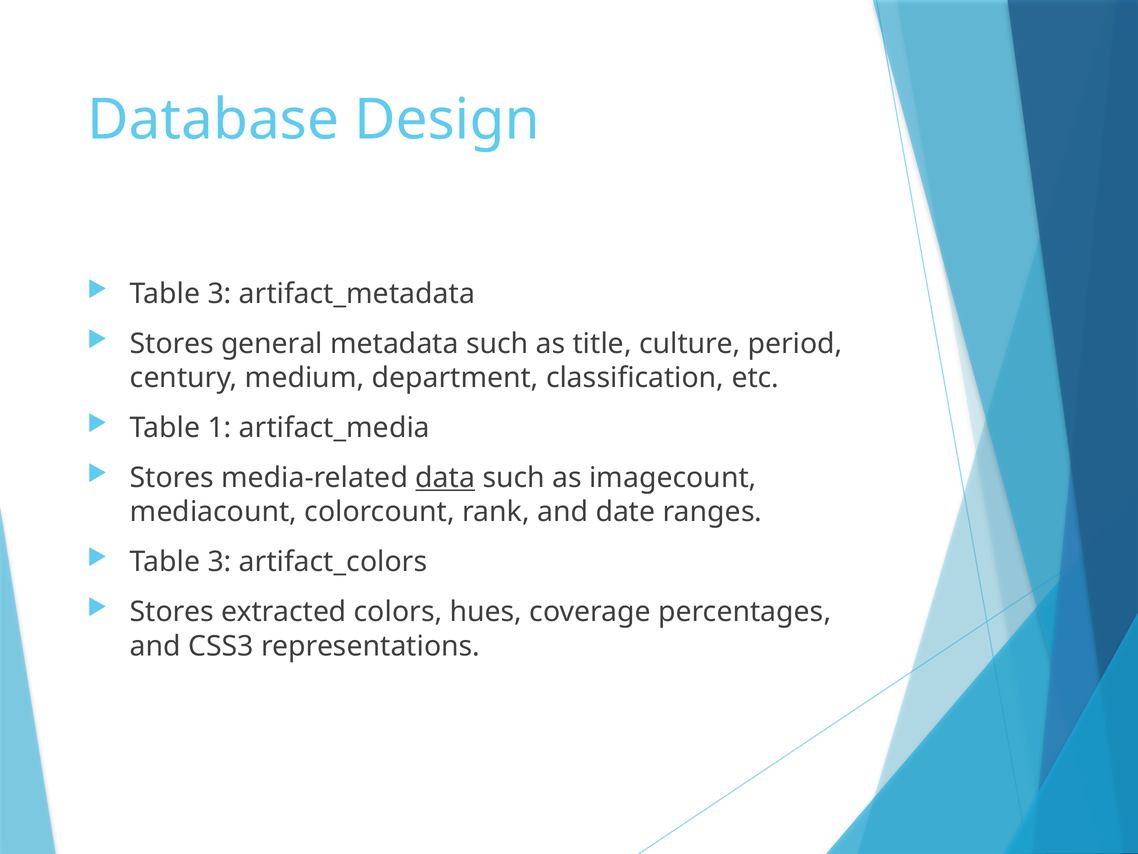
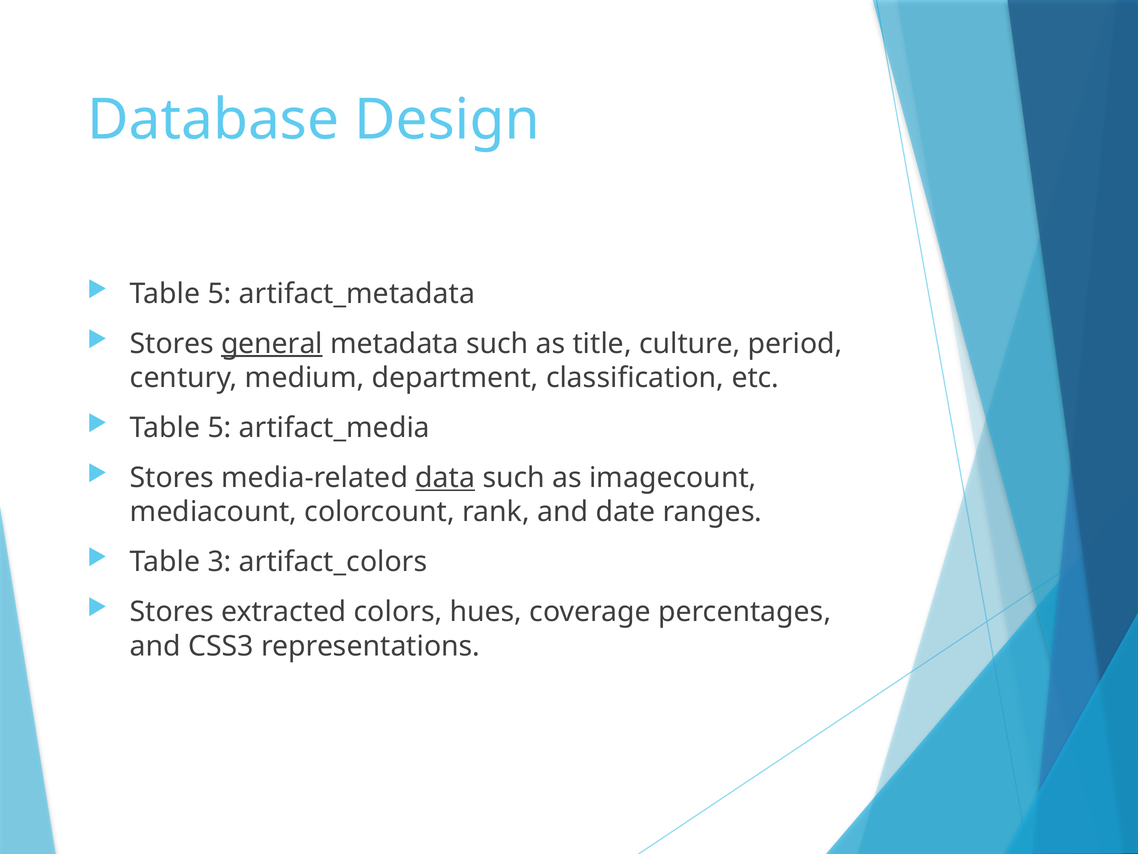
3: 3 -> 5 (220, 294)
general underline: none -> present (272, 344)
1: 1 -> 5 (220, 428)
